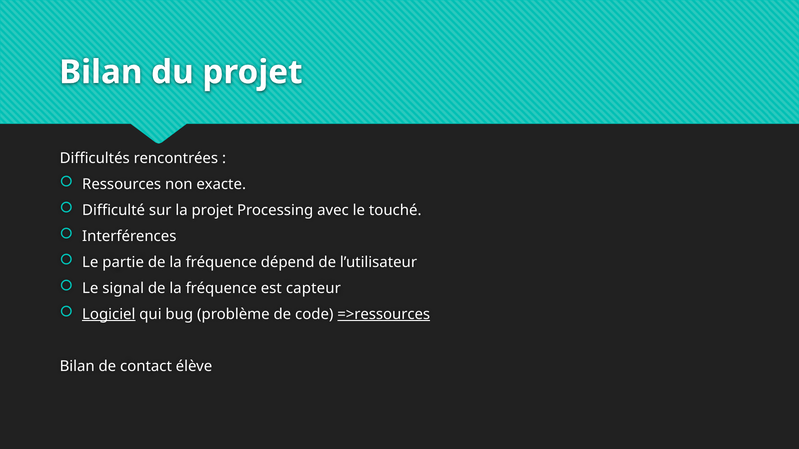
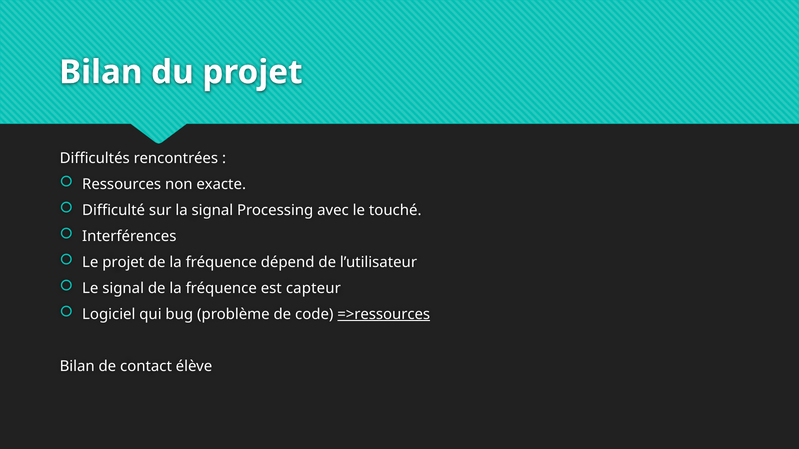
la projet: projet -> signal (212, 211)
Le partie: partie -> projet (123, 263)
Logiciel underline: present -> none (109, 314)
